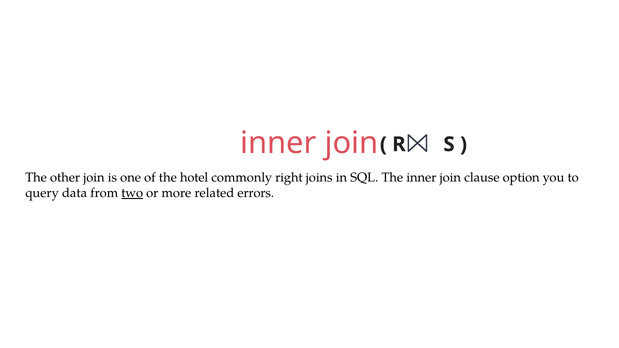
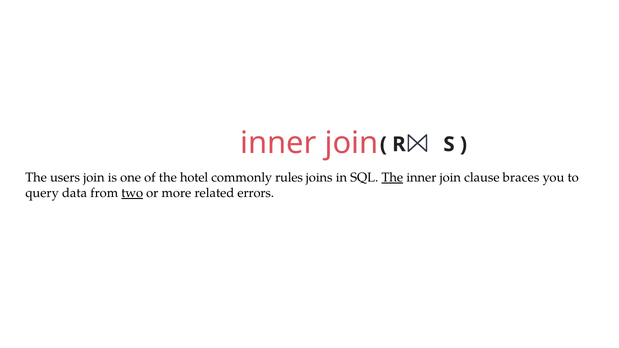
other: other -> users (65, 178)
right: right -> rules (289, 178)
The underline: none -> present (392, 178)
option: option -> braces (521, 178)
